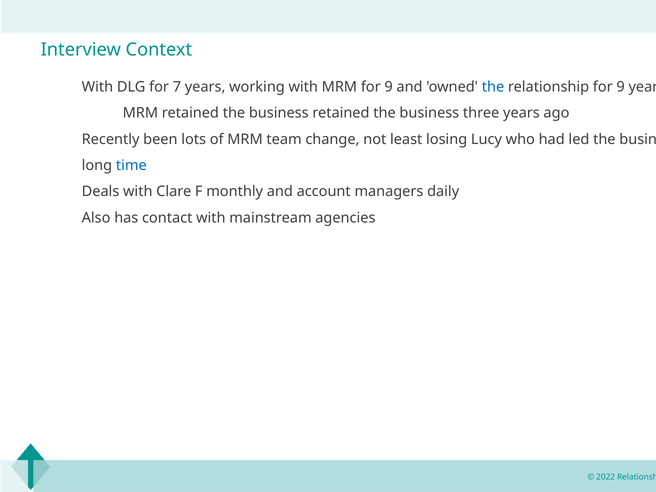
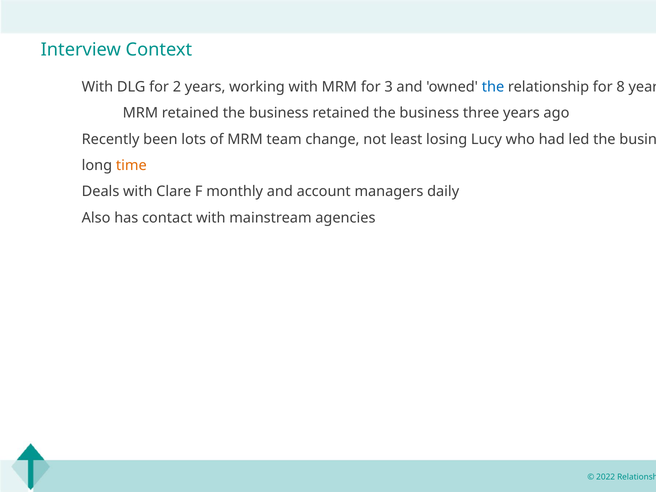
7: 7 -> 2 (177, 87)
MRM for 9: 9 -> 3 (389, 87)
relationship for 9: 9 -> 8 (621, 87)
time colour: blue -> orange (131, 165)
